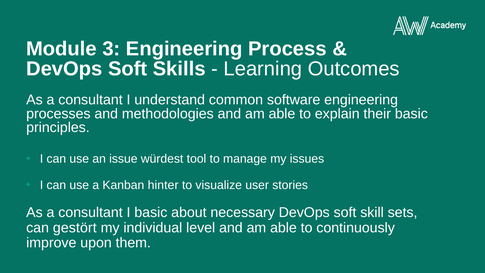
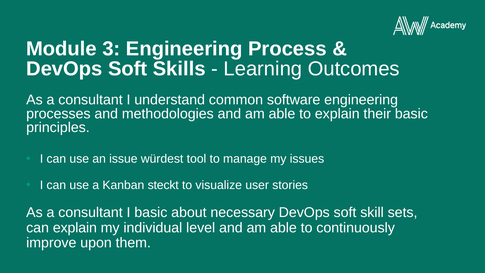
hinter: hinter -> steckt (163, 185)
can gestört: gestört -> explain (75, 228)
